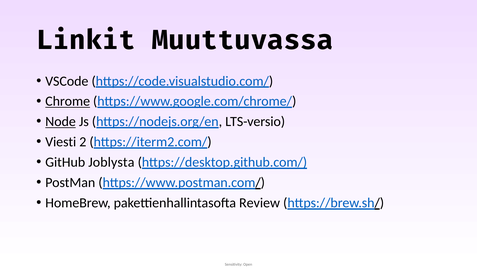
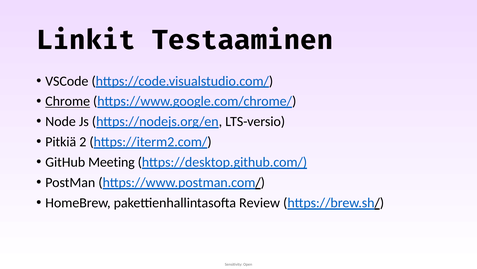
Muuttuvassa: Muuttuvassa -> Testaaminen (243, 40)
Node underline: present -> none (61, 121)
Viesti: Viesti -> Pitkiä (61, 142)
Joblysta: Joblysta -> Meeting (111, 162)
